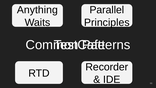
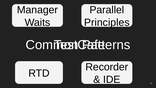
Anything: Anything -> Manager (37, 10)
